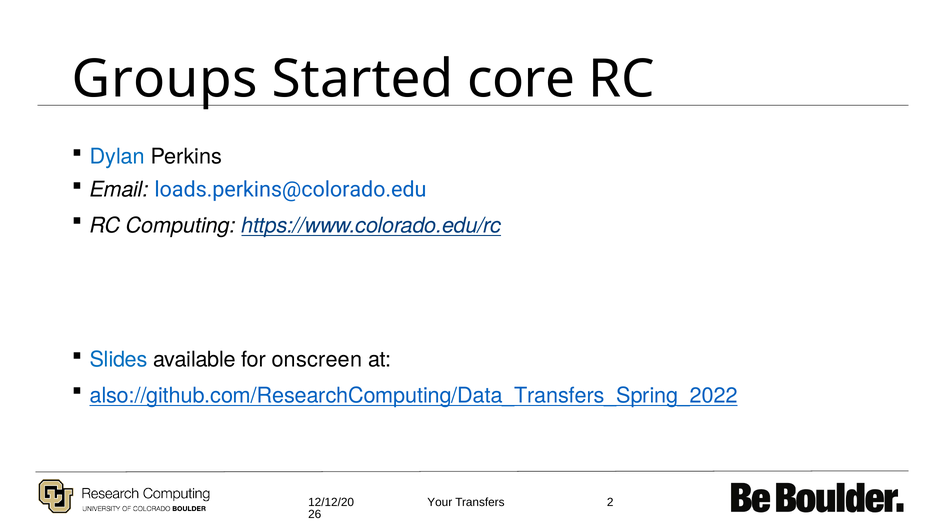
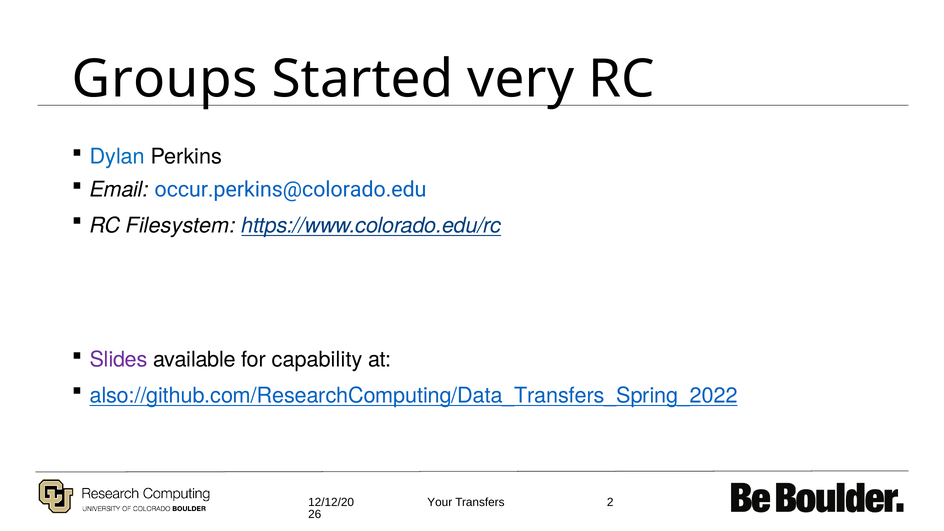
core: core -> very (521, 79)
loads.perkins@colorado.edu: loads.perkins@colorado.edu -> occur.perkins@colorado.edu (290, 190)
Computing: Computing -> Filesystem (181, 226)
Slides colour: blue -> purple (119, 360)
onscreen: onscreen -> capability (317, 360)
